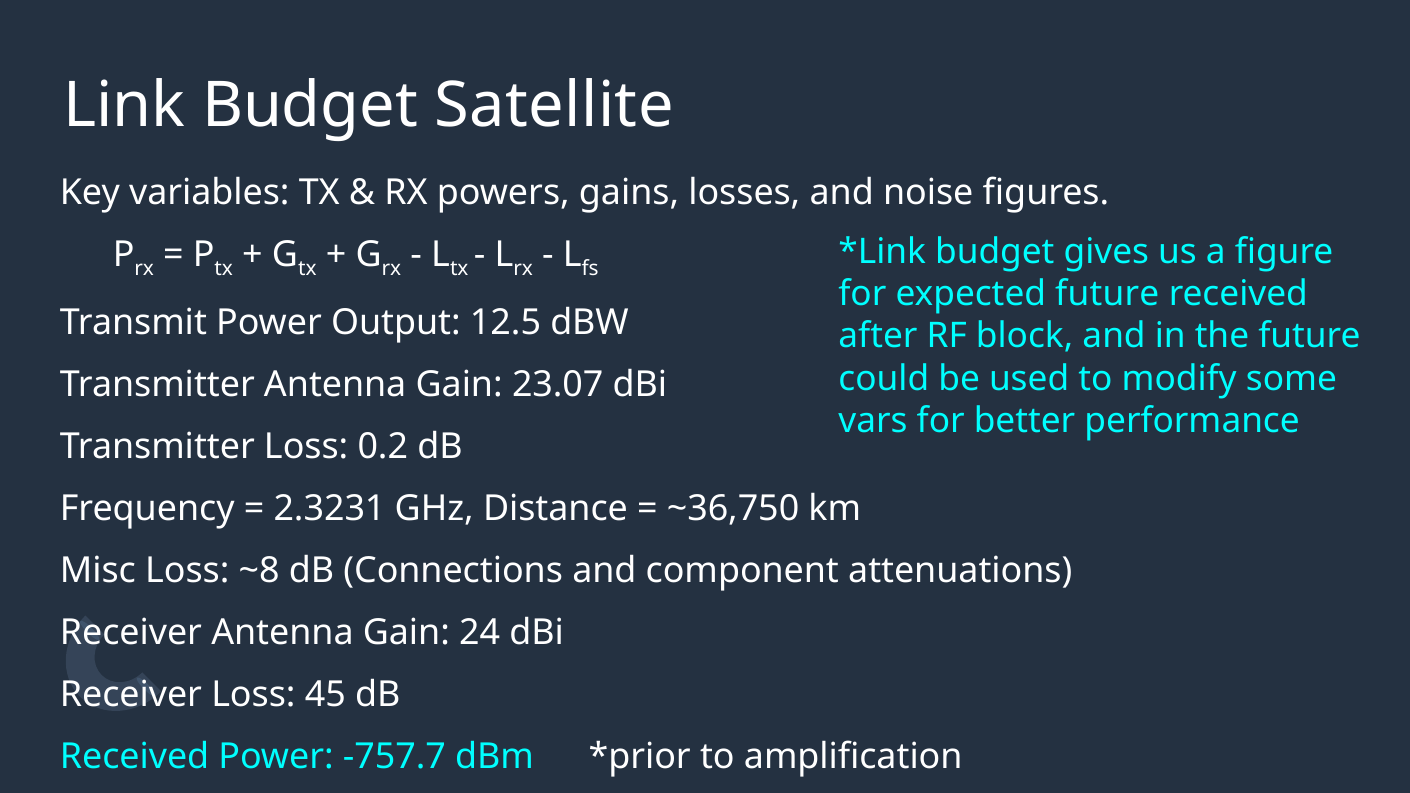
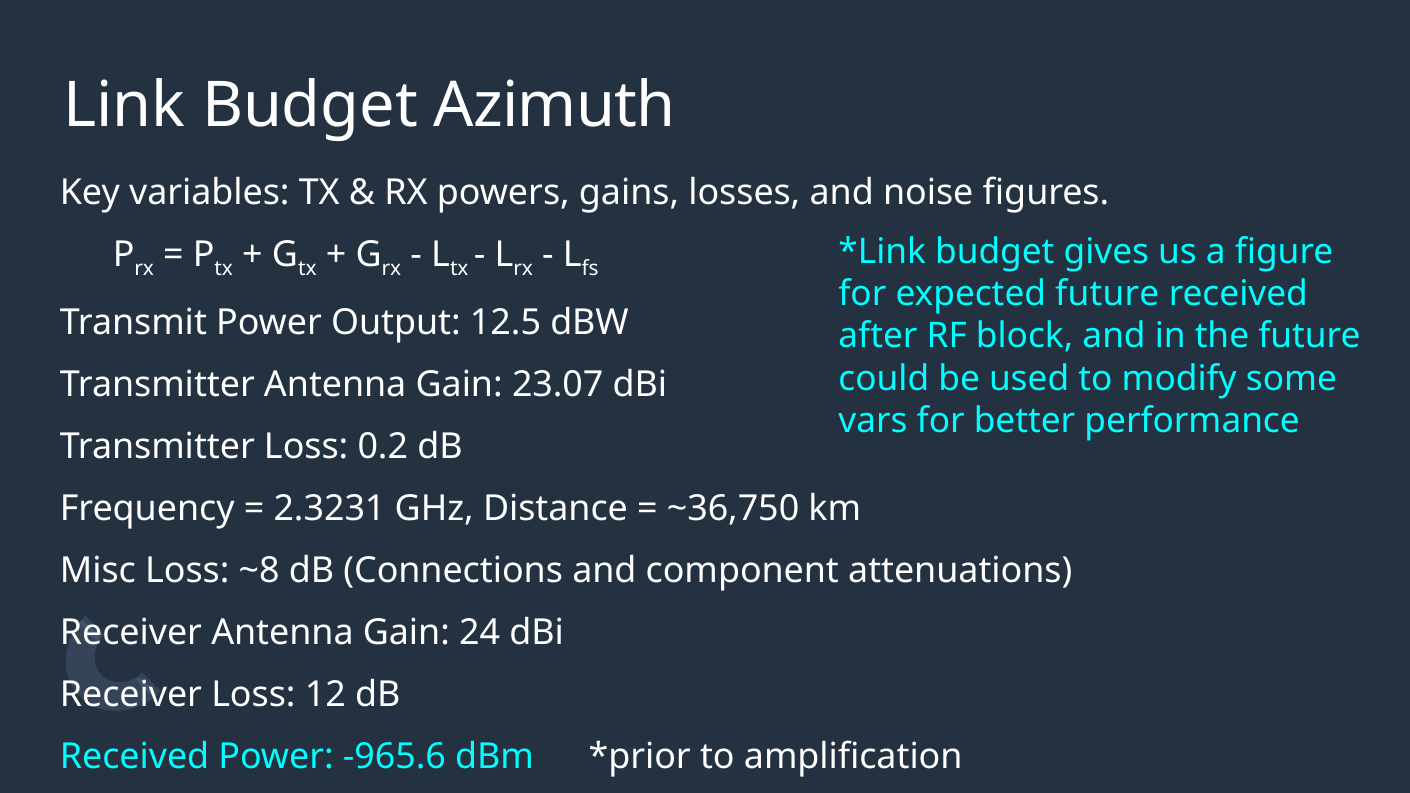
Satellite: Satellite -> Azimuth (555, 106)
45: 45 -> 12 (325, 695)
-757.7: -757.7 -> -965.6 (394, 757)
